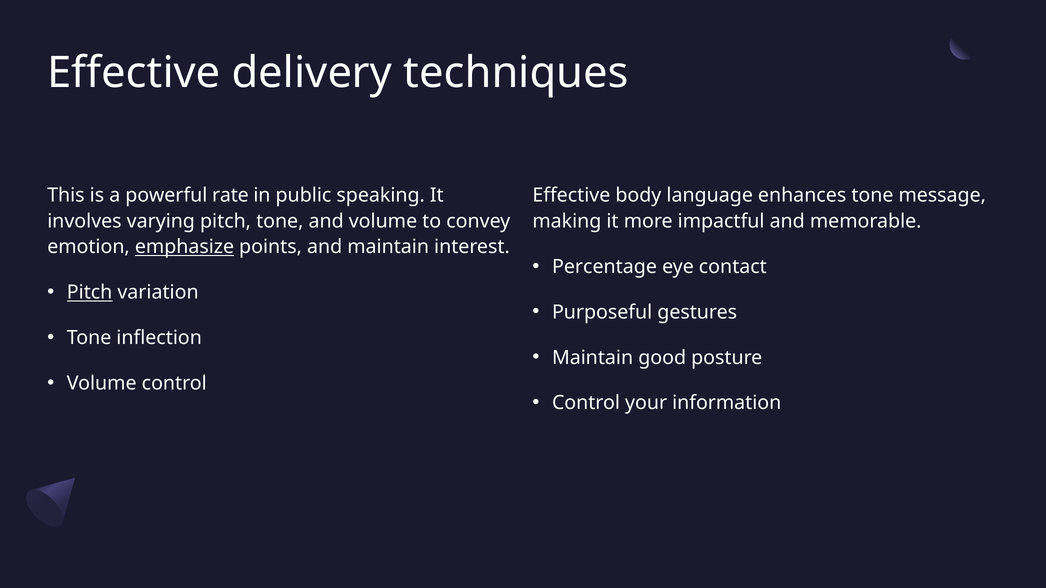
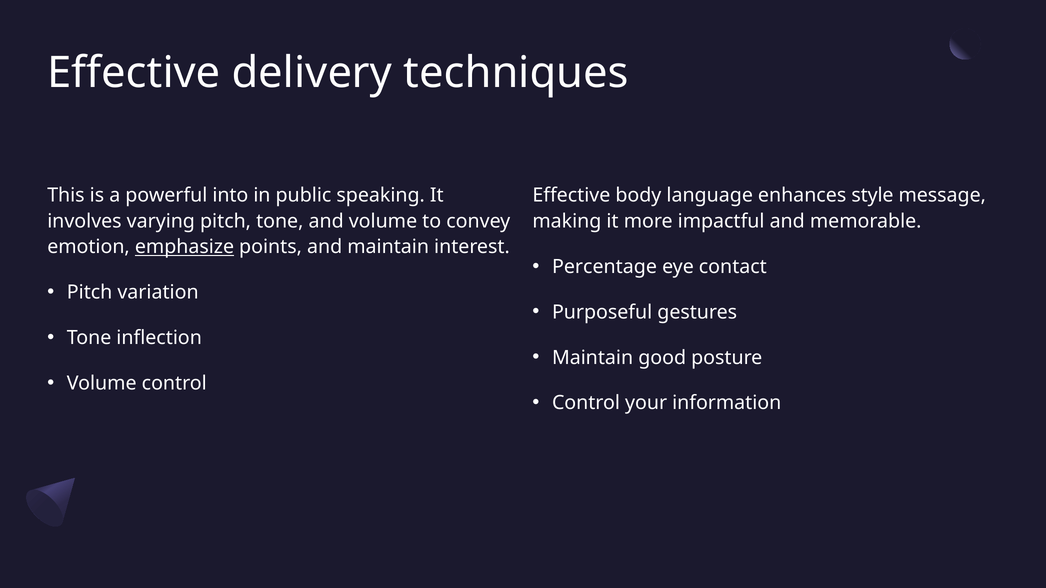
rate: rate -> into (230, 195)
enhances tone: tone -> style (872, 195)
Pitch underline: present -> none (90, 293)
